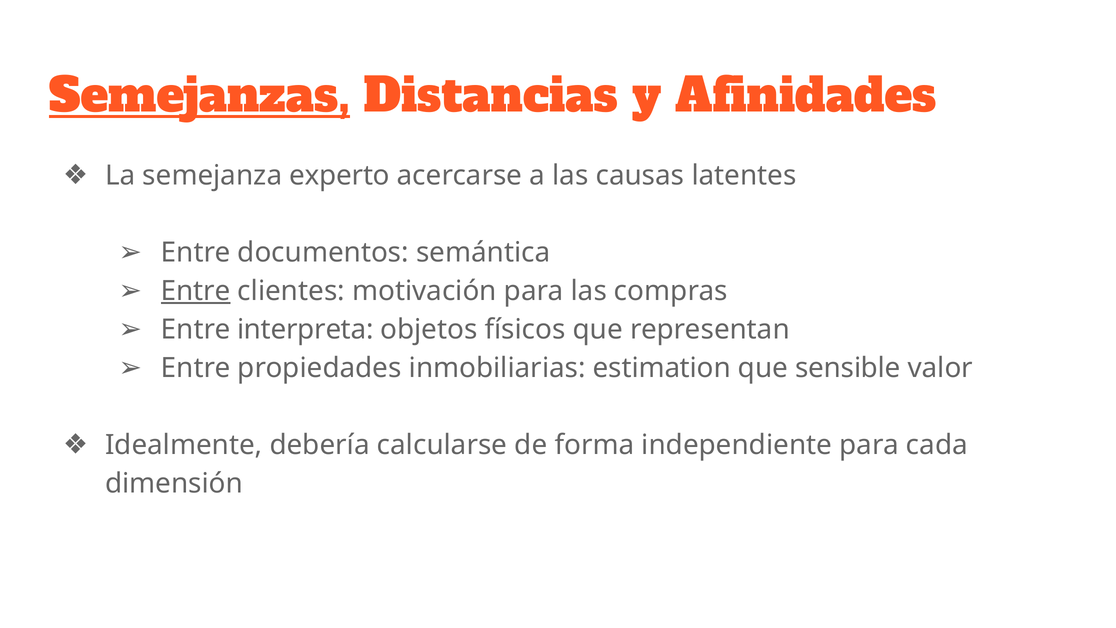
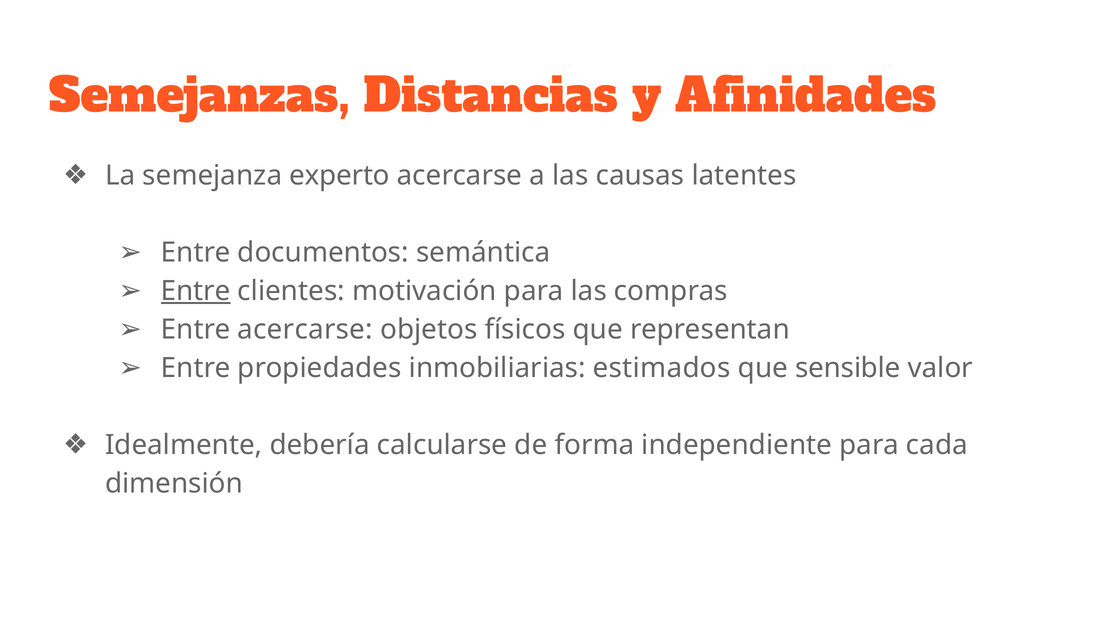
Semejanzas underline: present -> none (200, 97)
Entre interpreta: interpreta -> acercarse (305, 329)
estimation: estimation -> estimados (662, 368)
